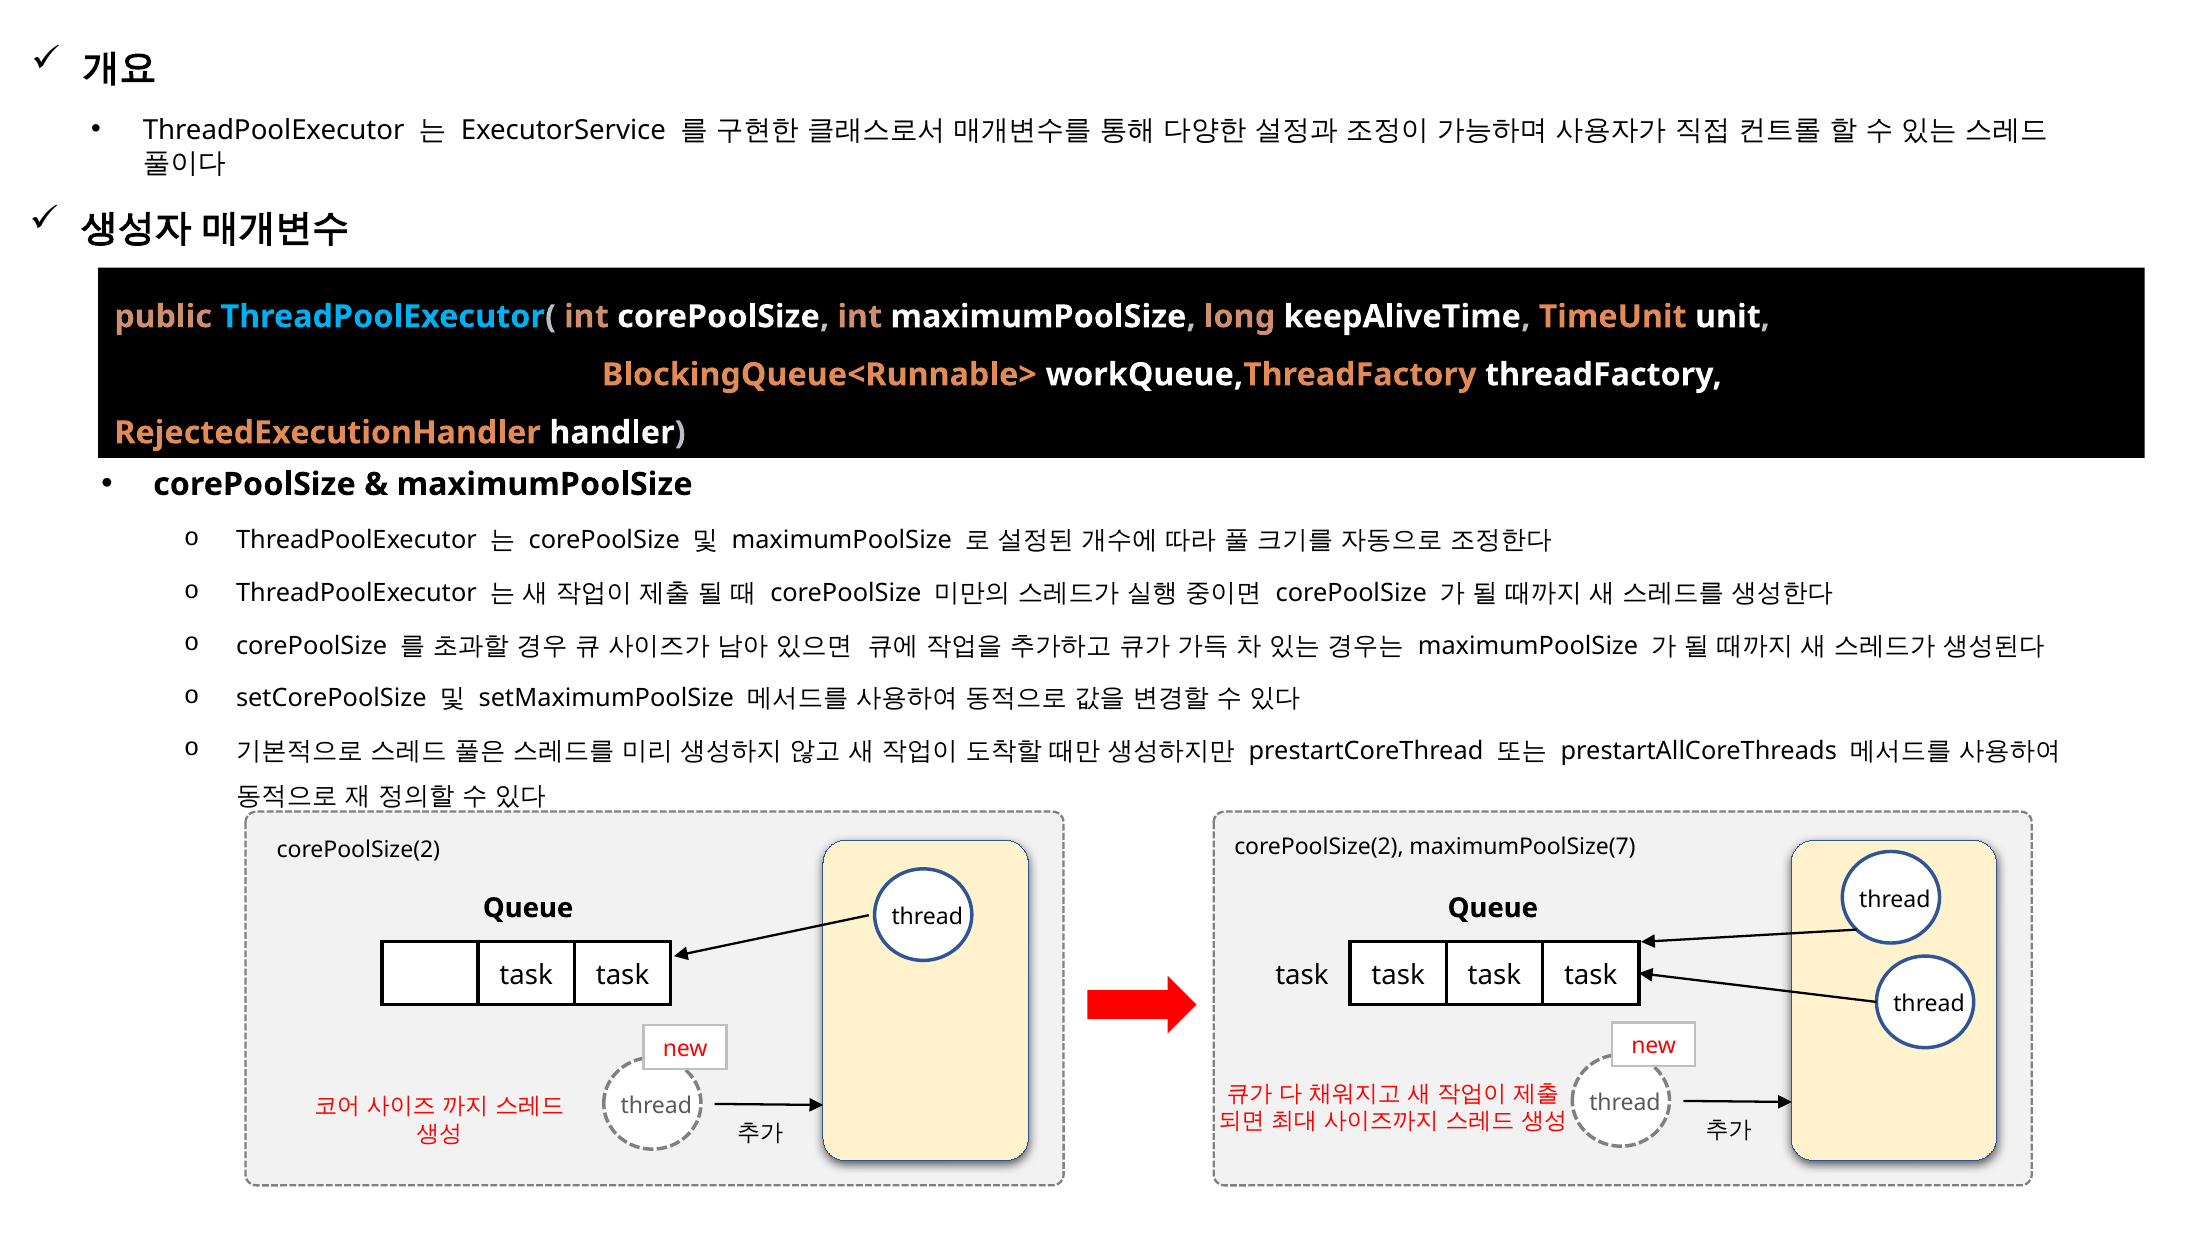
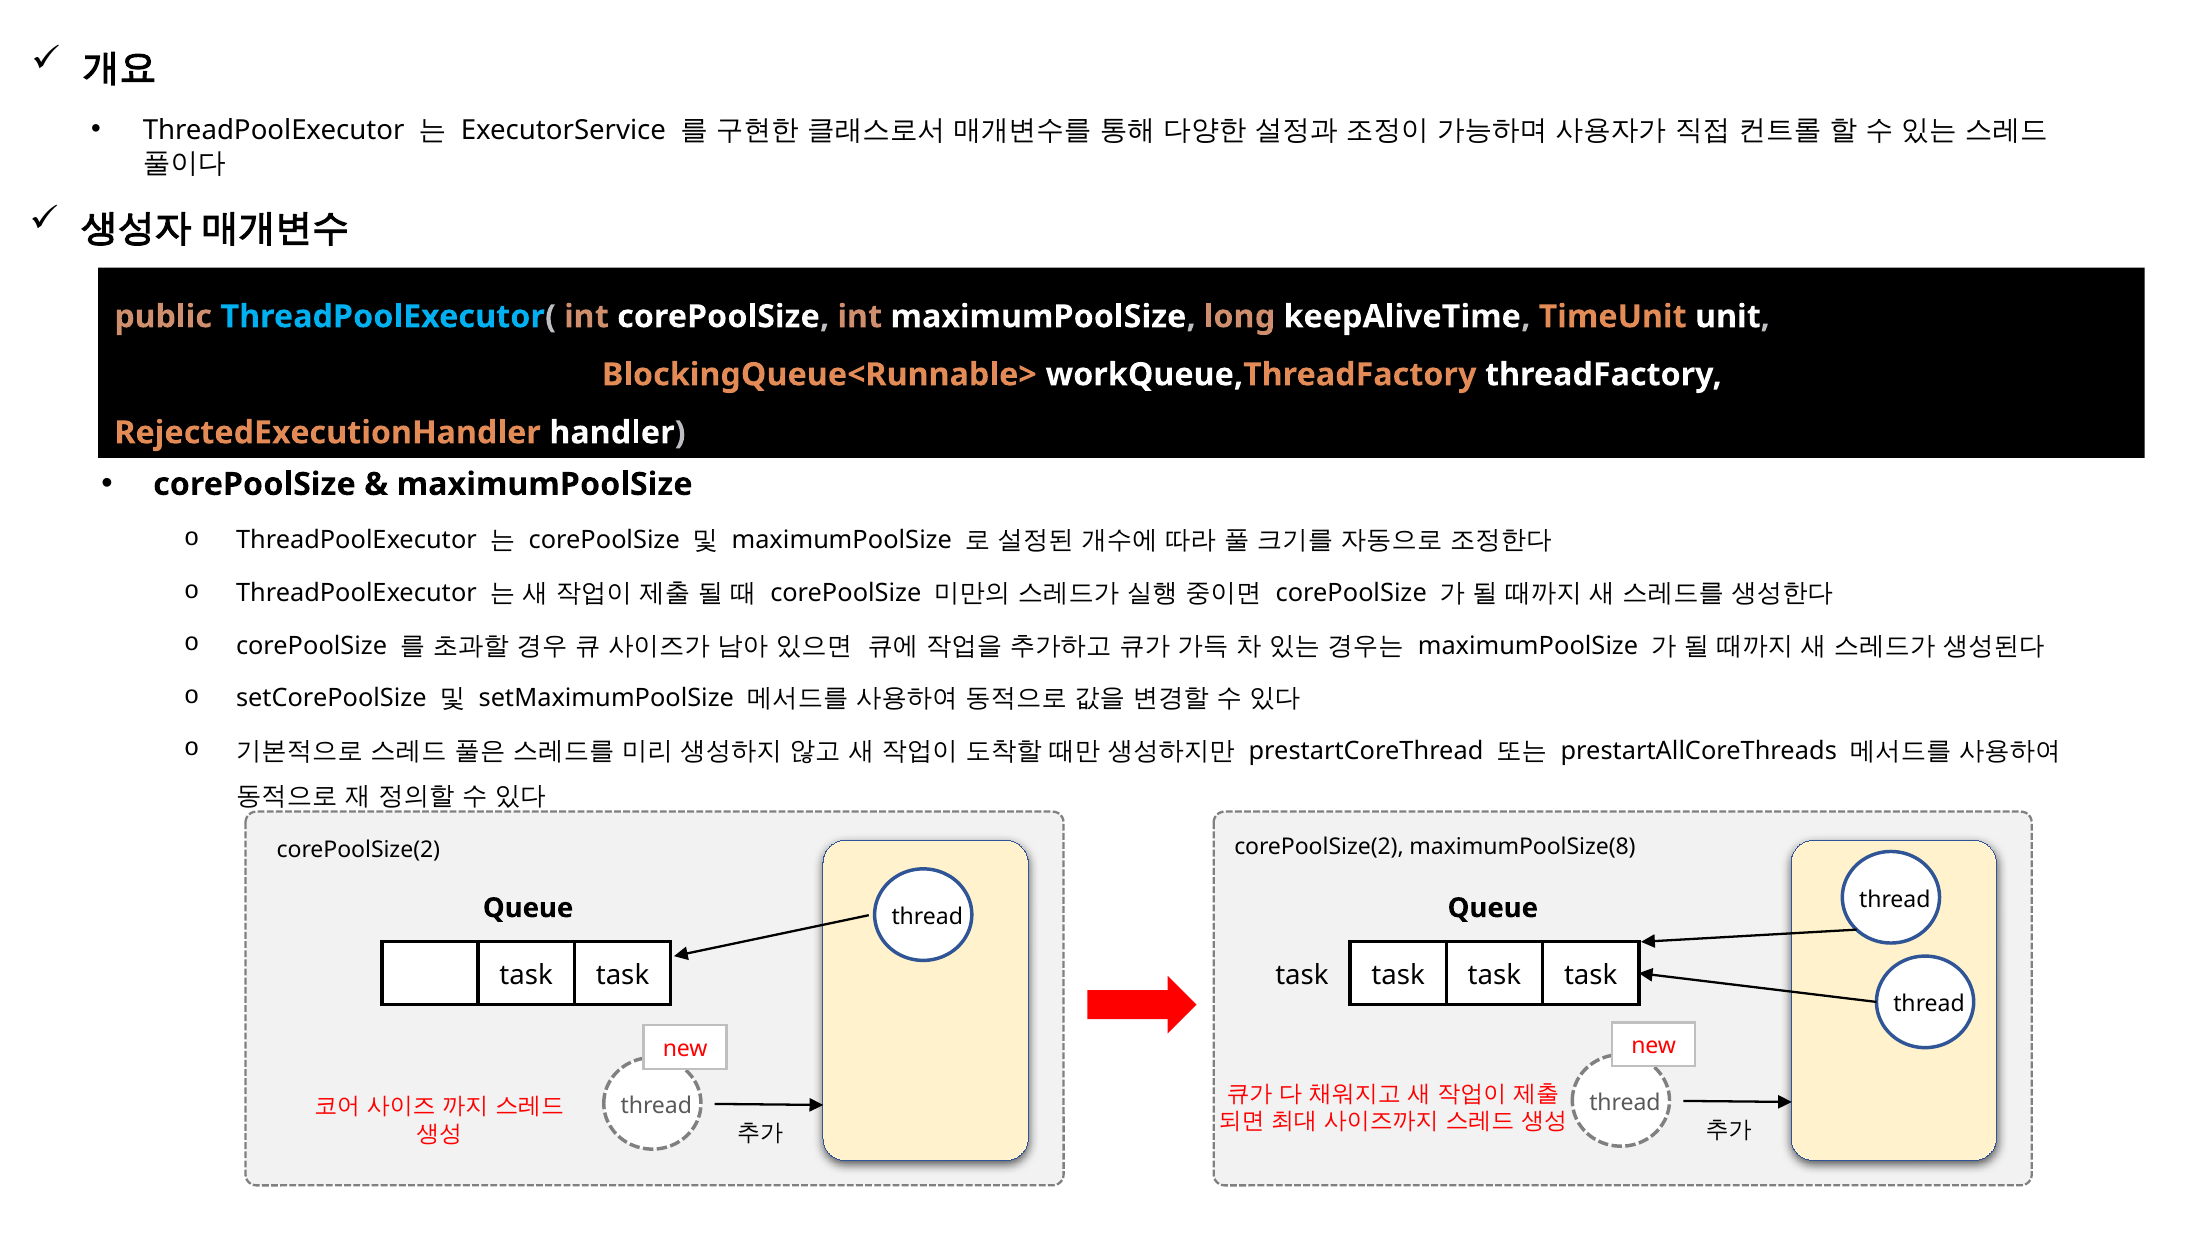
maximumPoolSize(7: maximumPoolSize(7 -> maximumPoolSize(8 (1523, 847)
